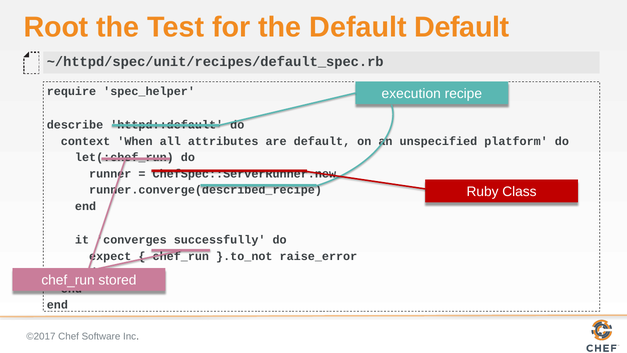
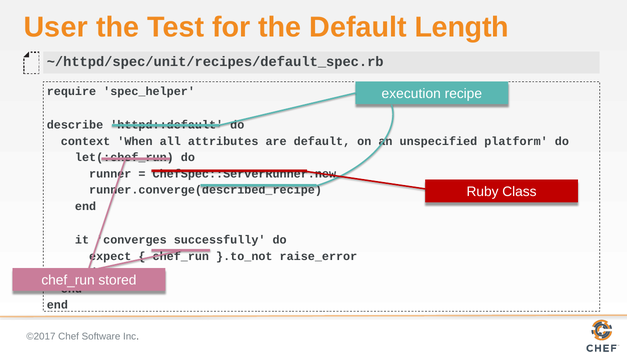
Root: Root -> User (56, 27)
Default Default: Default -> Length (462, 27)
